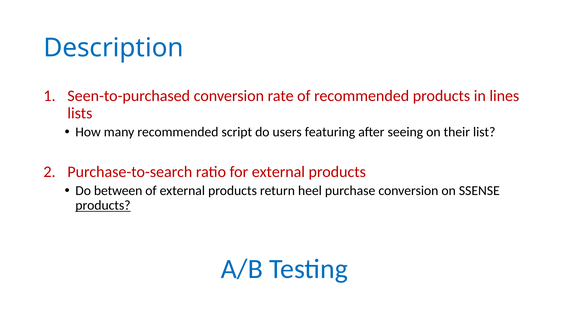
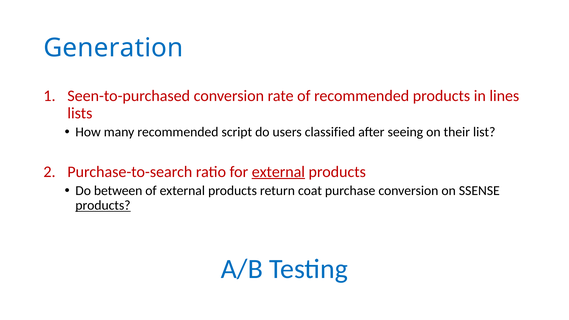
Description: Description -> Generation (113, 48)
featuring: featuring -> classified (330, 132)
external underline: none -> present (278, 172)
heel: heel -> coat (310, 191)
